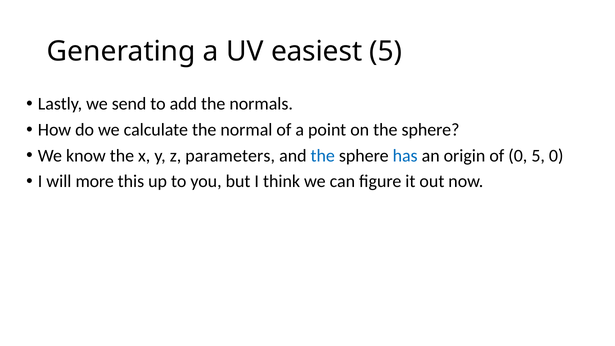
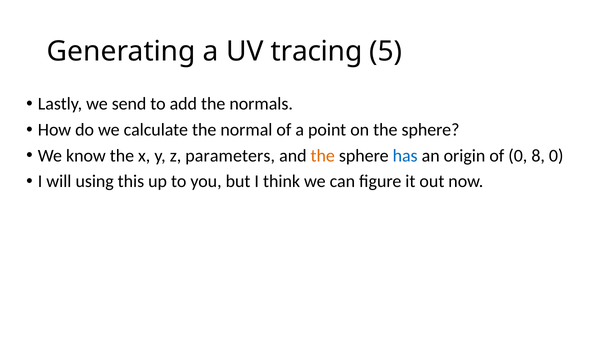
easiest: easiest -> tracing (317, 52)
the colour: blue -> orange (323, 156)
0 5: 5 -> 8 (538, 156)
more: more -> using (95, 181)
